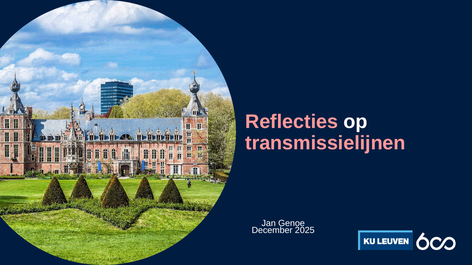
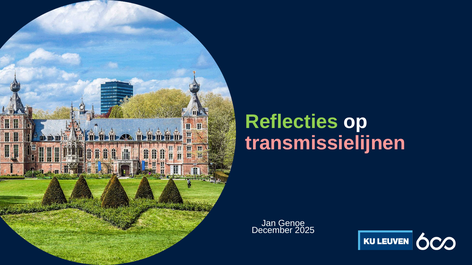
Reflecties colour: pink -> light green (292, 122)
